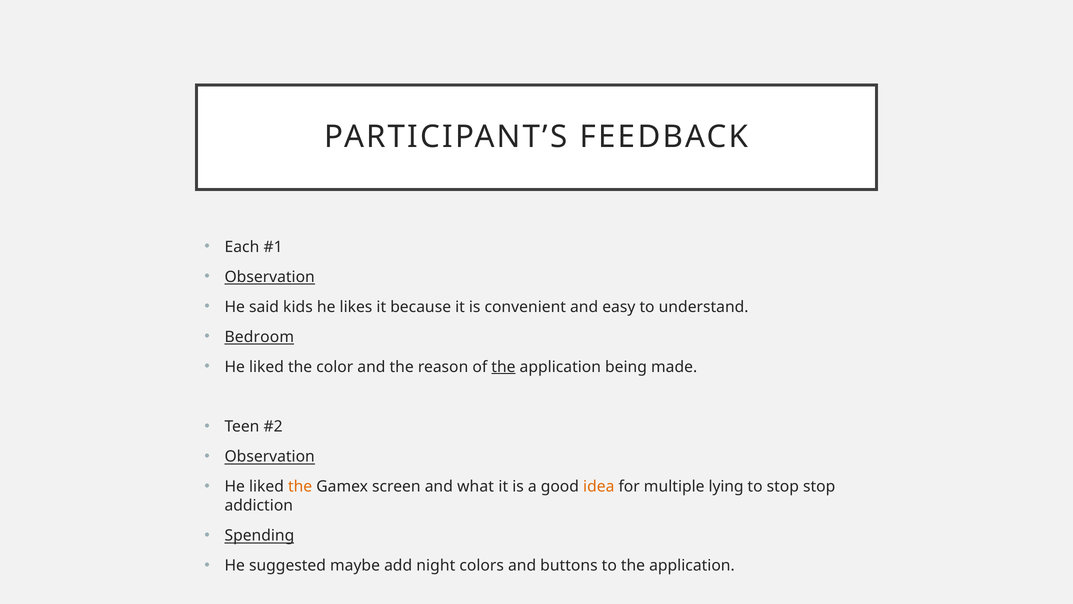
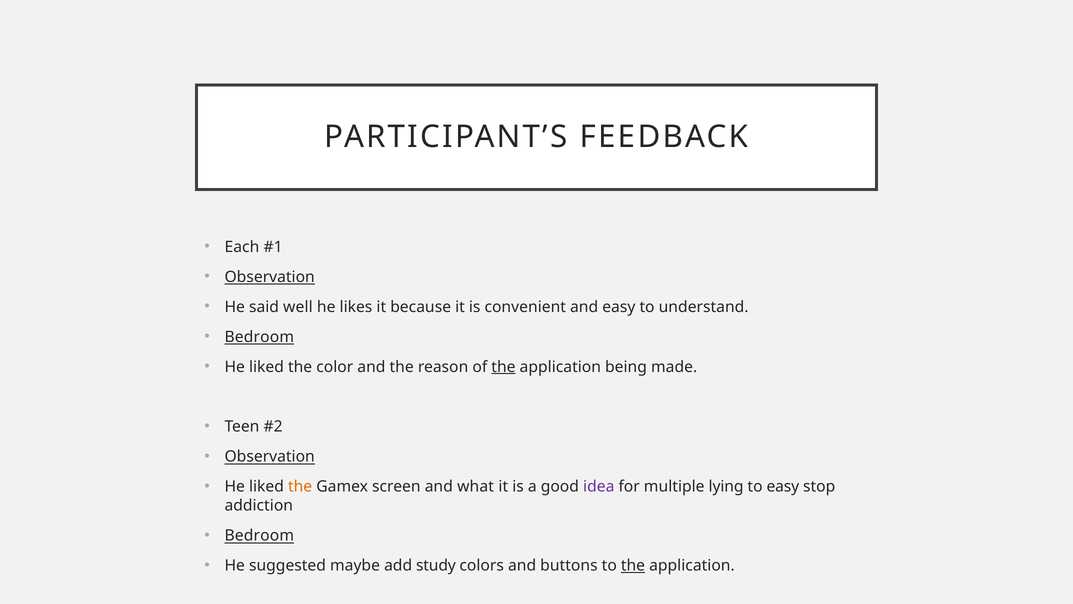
kids: kids -> well (298, 307)
idea colour: orange -> purple (599, 486)
to stop: stop -> easy (783, 486)
Spending: Spending -> Bedroom (259, 535)
night: night -> study (436, 565)
the underline: none -> present (633, 565)
